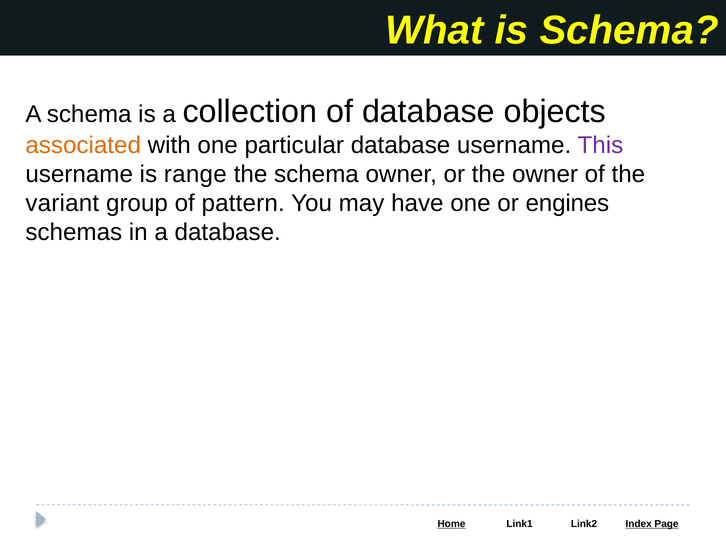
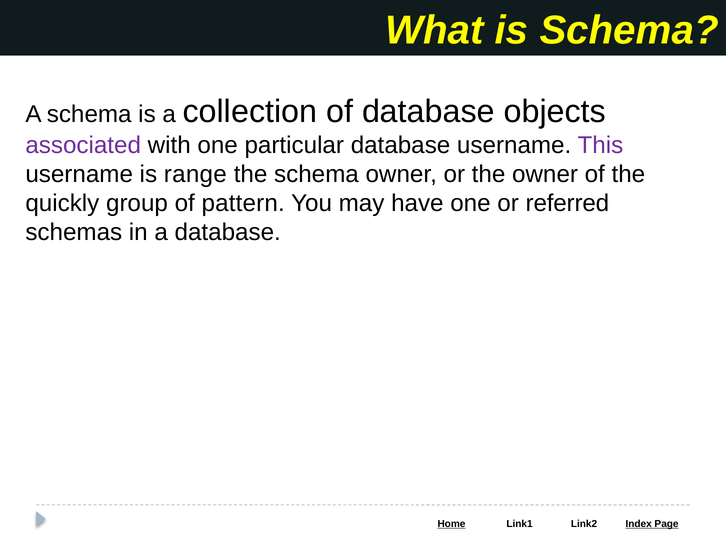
associated colour: orange -> purple (83, 145)
variant: variant -> quickly (62, 203)
engines: engines -> referred (567, 203)
